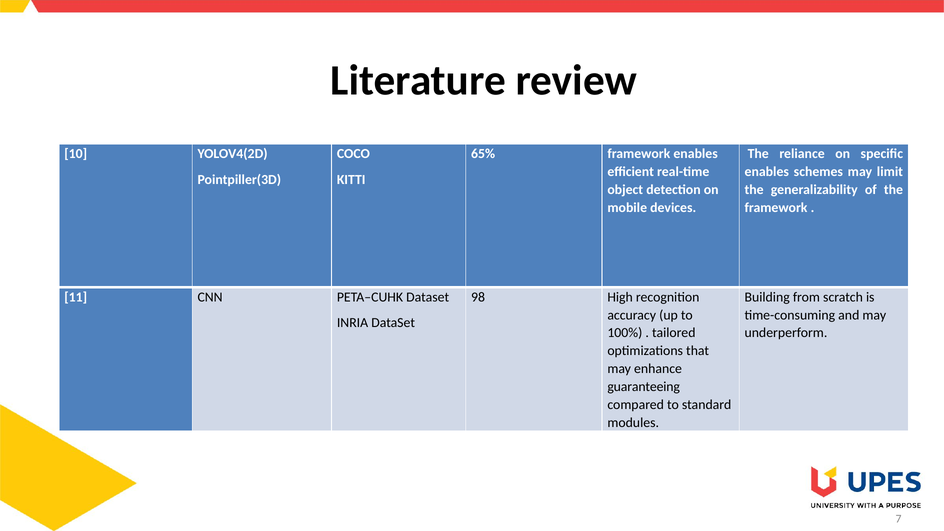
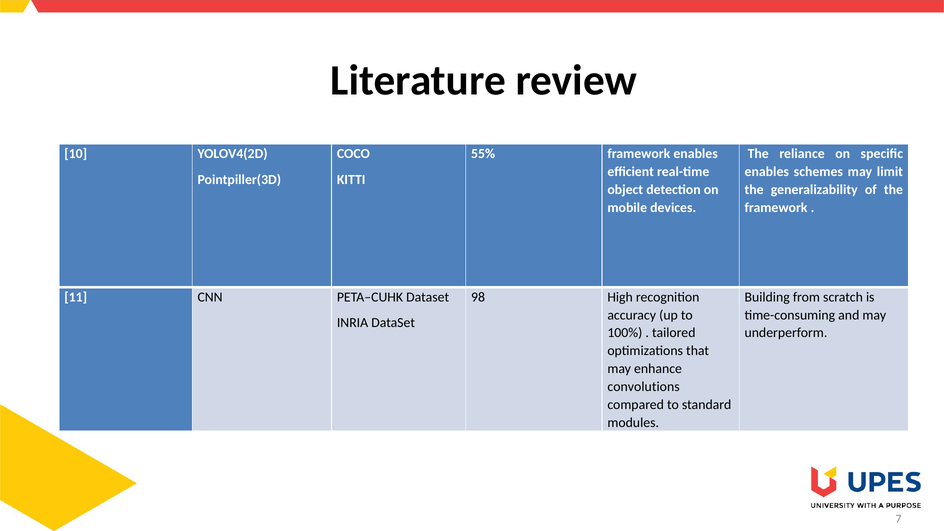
65%: 65% -> 55% (483, 154)
guaranteeing: guaranteeing -> convolutions (644, 387)
